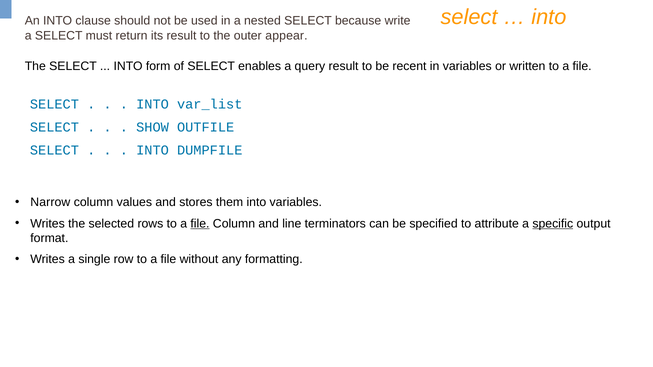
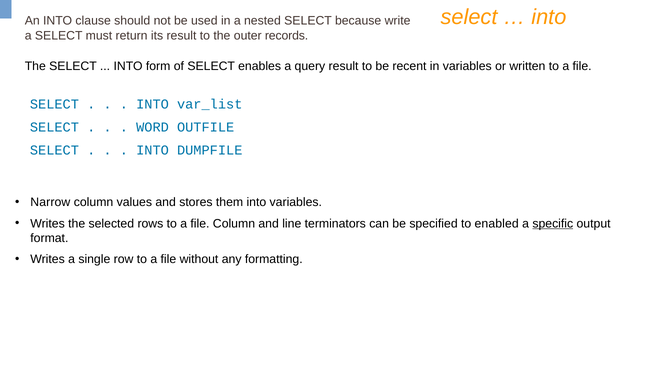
appear: appear -> records (287, 36)
SHOW: SHOW -> WORD (153, 127)
file underline: present -> none (200, 224)
attribute: attribute -> enabled (497, 224)
